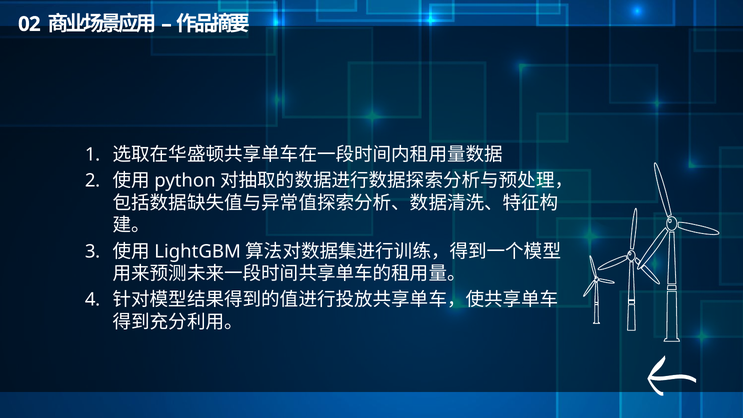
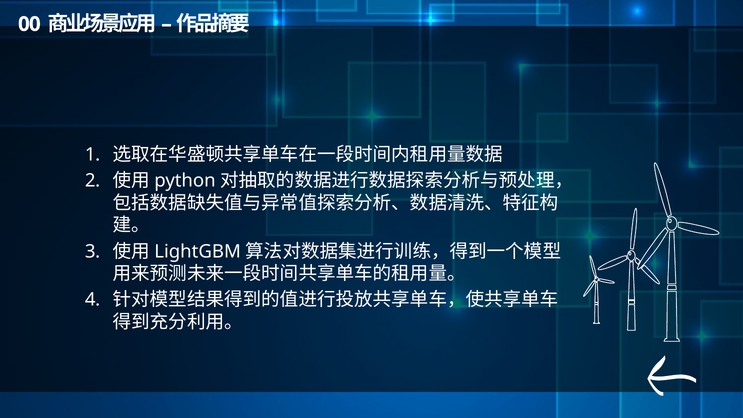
0 2: 2 -> 0 (35, 24)
